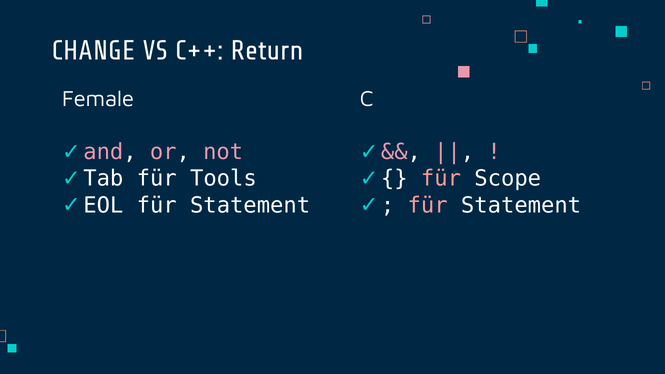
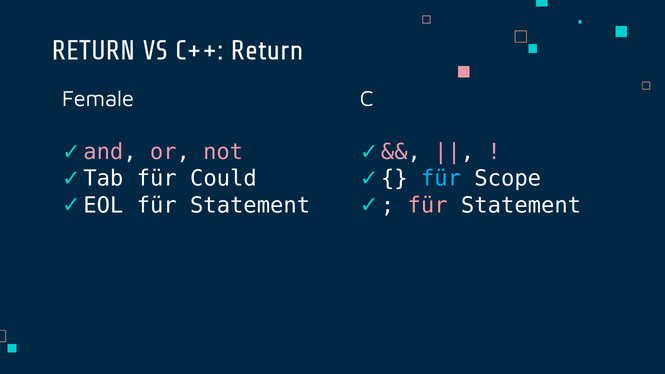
CHANGE: CHANGE -> RETURN (94, 51)
Tools: Tools -> Could (223, 179)
für colour: pink -> light blue (441, 179)
